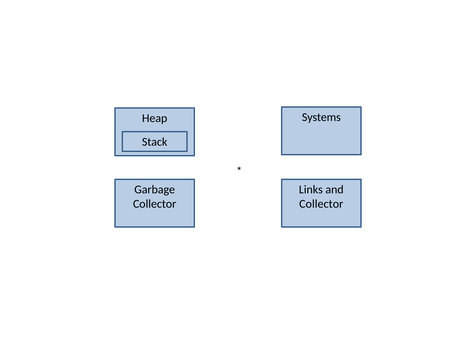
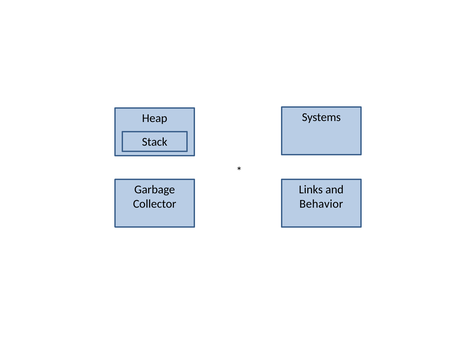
Collector: Collector -> Behavior (321, 204)
